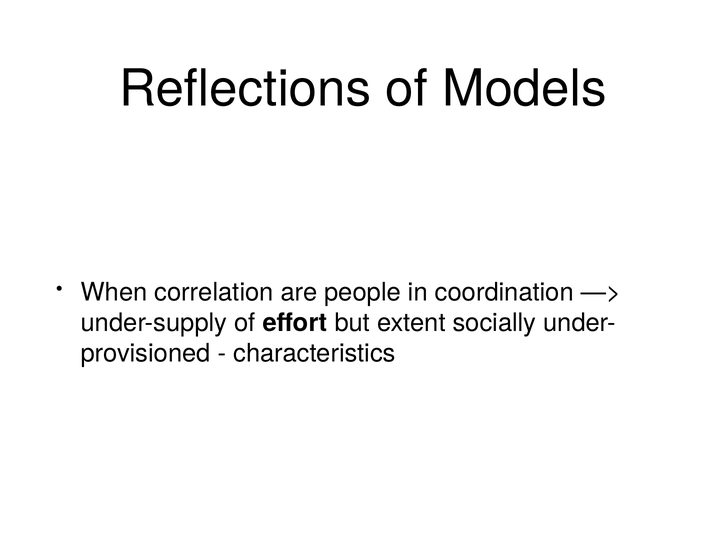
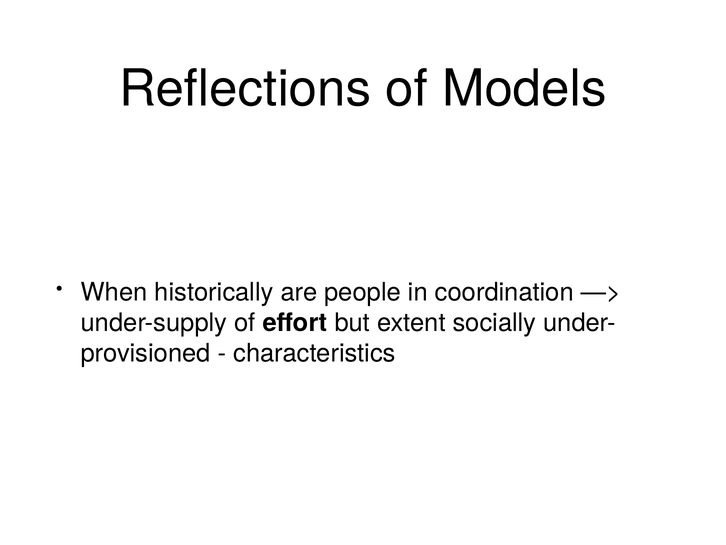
correlation: correlation -> historically (214, 292)
